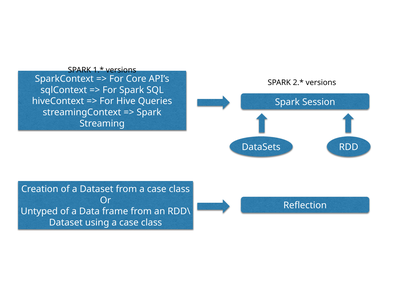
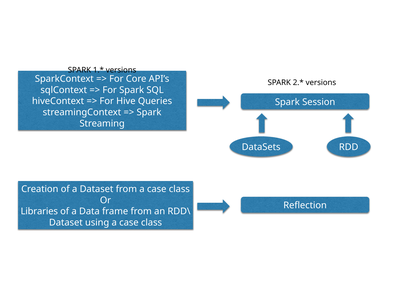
Untyped: Untyped -> Libraries (39, 211)
